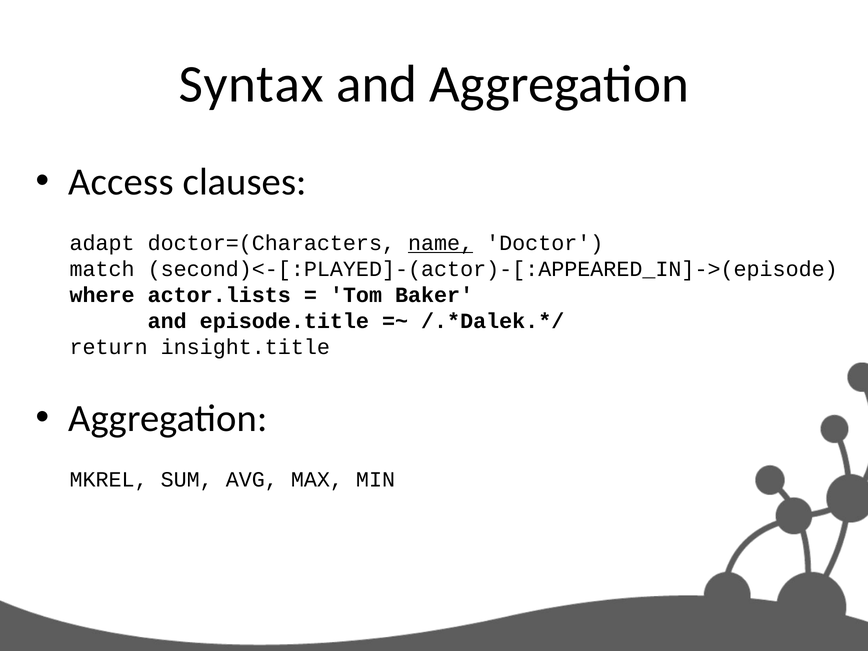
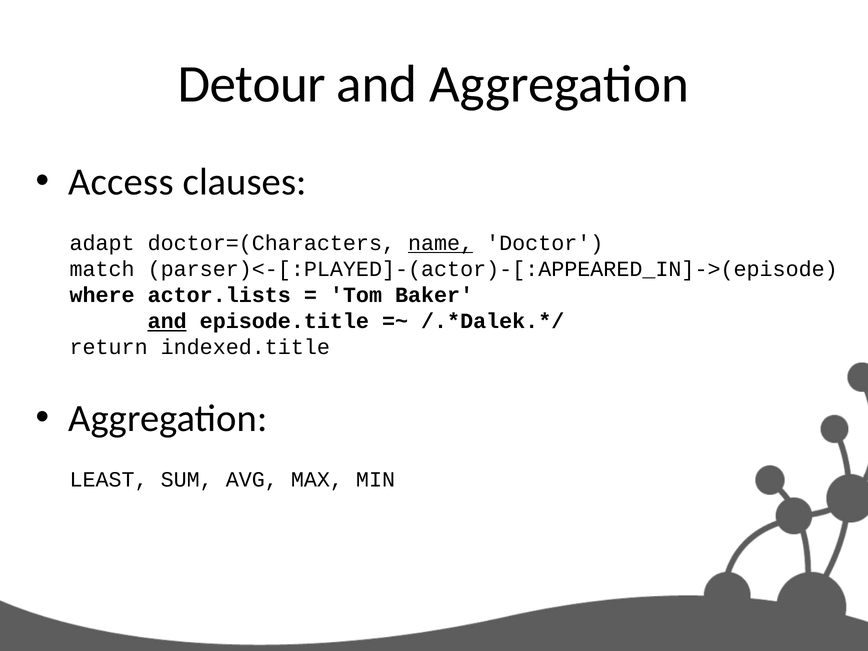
Syntax: Syntax -> Detour (252, 84)
second)<-[:PLAYED]-(actor)-[:APPEARED_IN]->(episode: second)<-[:PLAYED]-(actor)-[:APPEARED_IN]->(episode -> parser)<-[:PLAYED]-(actor)-[:APPEARED_IN]->(episode (493, 269)
and underline: none -> present (167, 321)
insight.title: insight.title -> indexed.title (245, 347)
MKREL: MKREL -> LEAST (109, 480)
